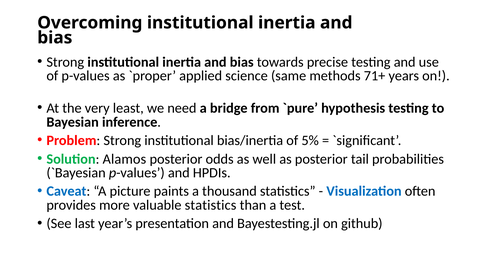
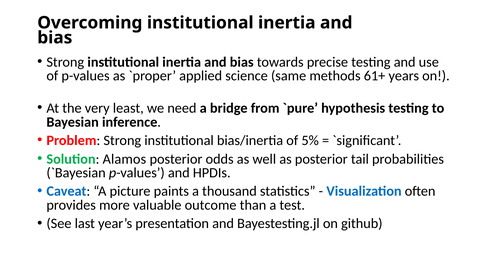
71+: 71+ -> 61+ (375, 76)
valuable statistics: statistics -> outcome (211, 205)
